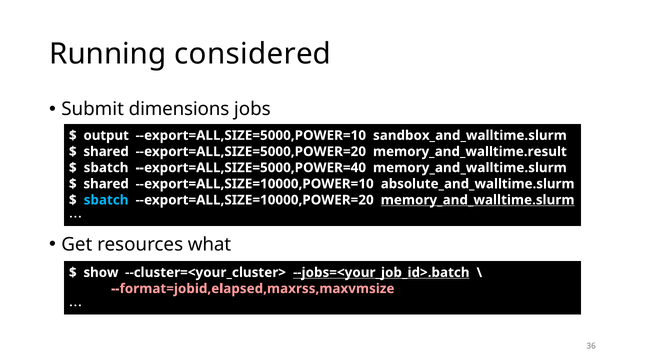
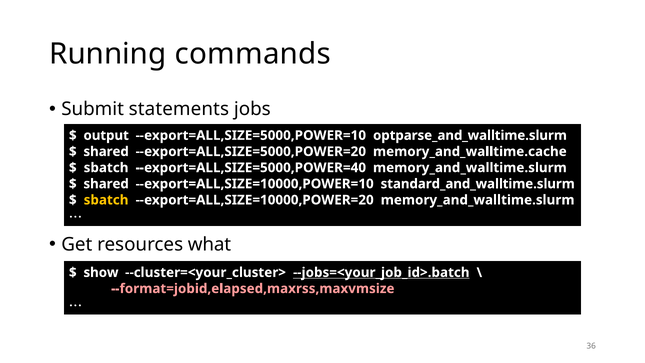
considered: considered -> commands (253, 54)
dimensions: dimensions -> statements (179, 109)
sandbox_and_walltime.slurm: sandbox_and_walltime.slurm -> optparse_and_walltime.slurm (470, 135)
memory_and_walltime.result: memory_and_walltime.result -> memory_and_walltime.cache (470, 151)
absolute_and_walltime.slurm: absolute_and_walltime.slurm -> standard_and_walltime.slurm (478, 184)
sbatch colour: light blue -> yellow (106, 200)
memory_and_walltime.slurm underline: present -> none (478, 200)
